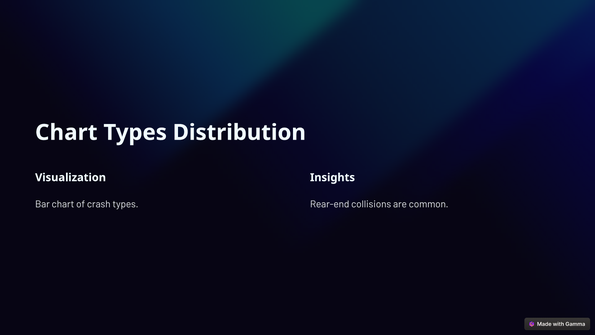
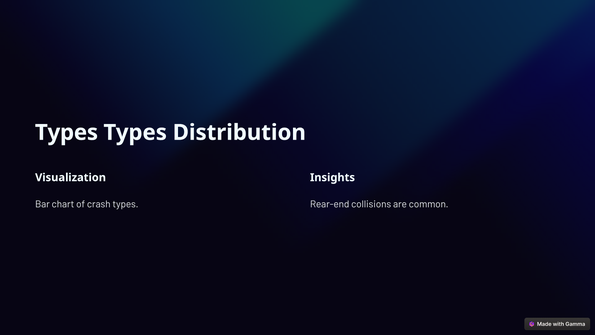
Chart: Chart -> Types (67, 132)
